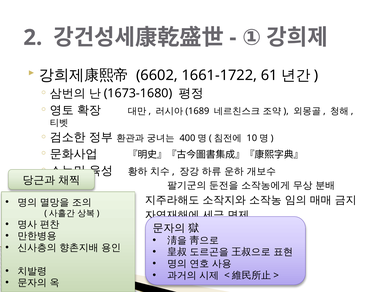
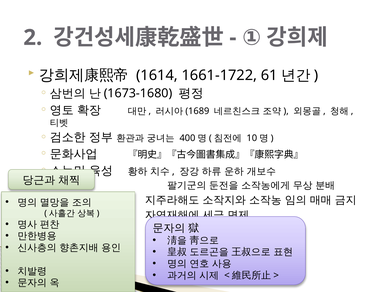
6602: 6602 -> 1614 (157, 75)
